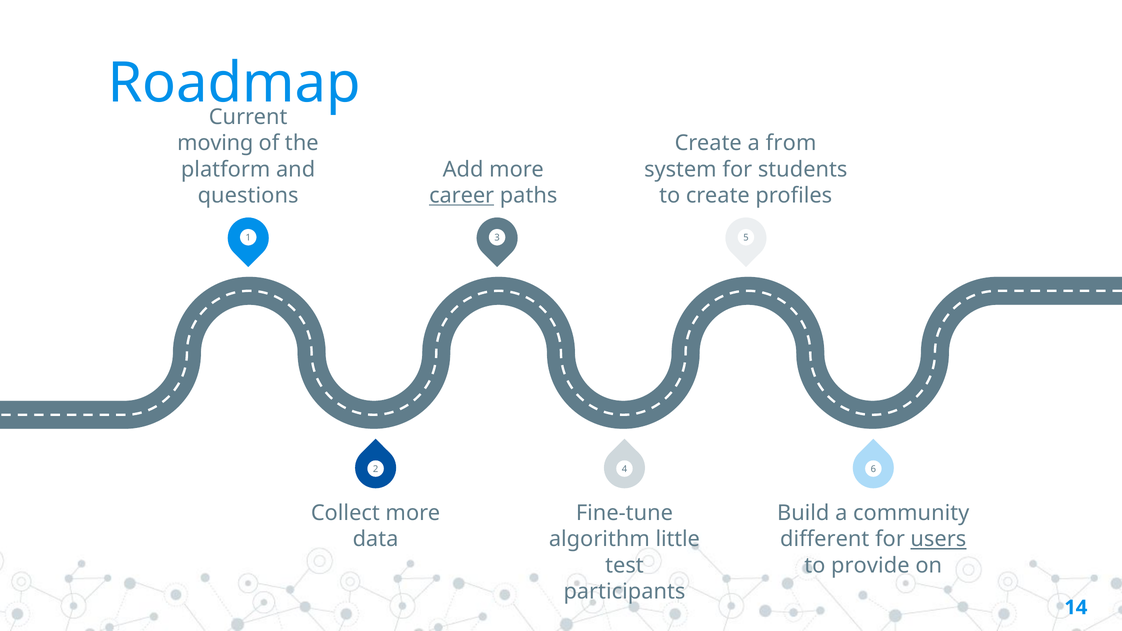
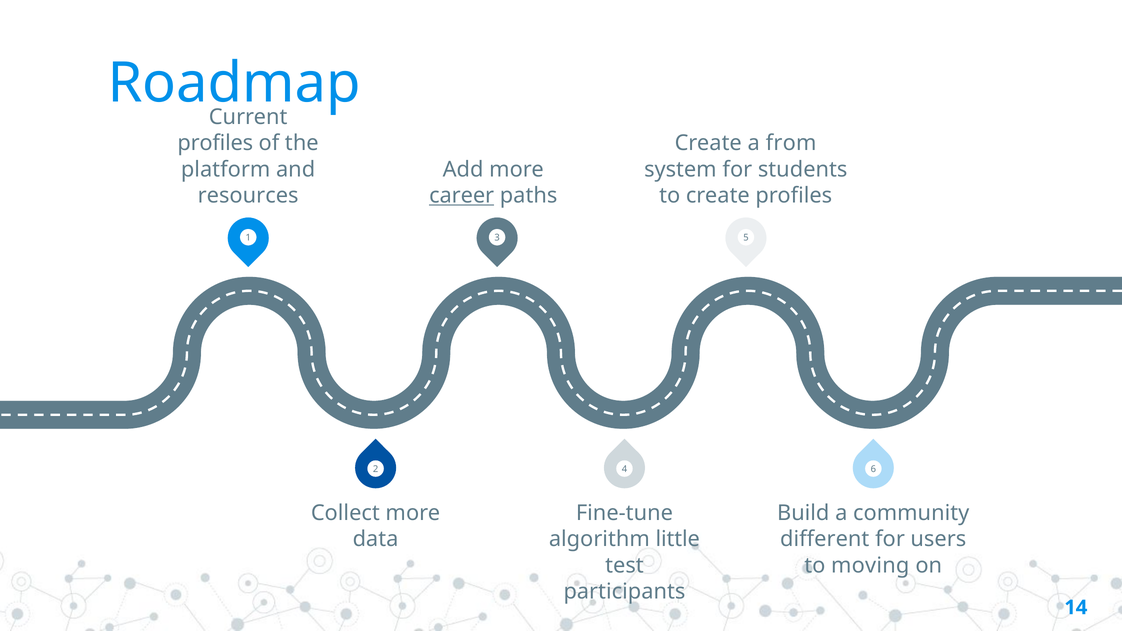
moving: moving -> profiles (215, 143)
questions: questions -> resources (248, 196)
users underline: present -> none (938, 539)
provide: provide -> moving (870, 566)
